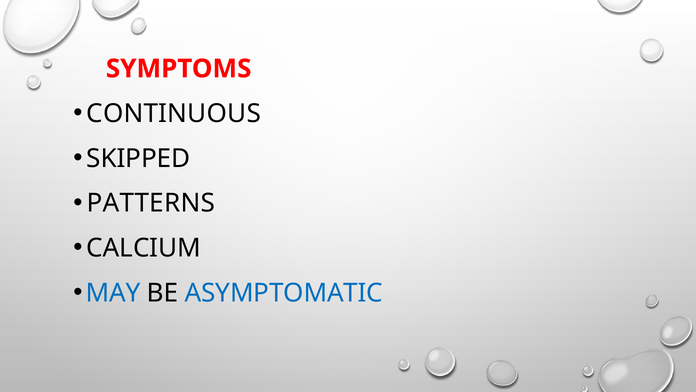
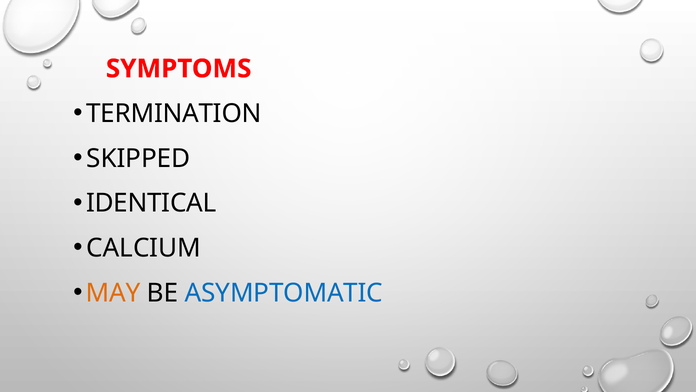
CONTINUOUS: CONTINUOUS -> TERMINATION (174, 113)
PATTERNS: PATTERNS -> IDENTICAL (151, 203)
MAY colour: blue -> orange (113, 293)
